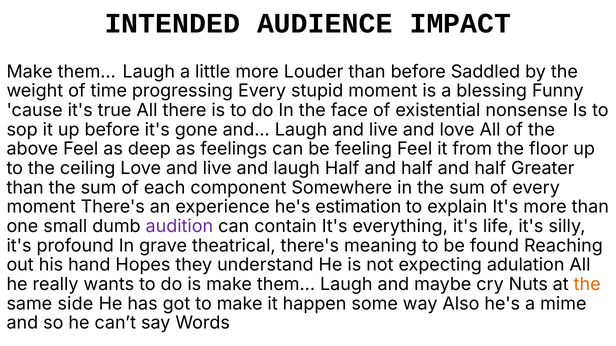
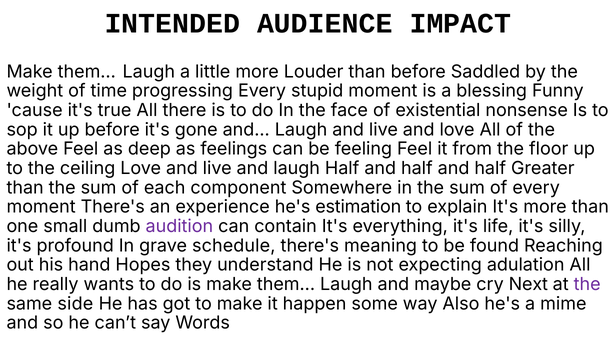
theatrical: theatrical -> schedule (234, 246)
Nuts: Nuts -> Next (528, 285)
the colour: orange -> purple (587, 285)
